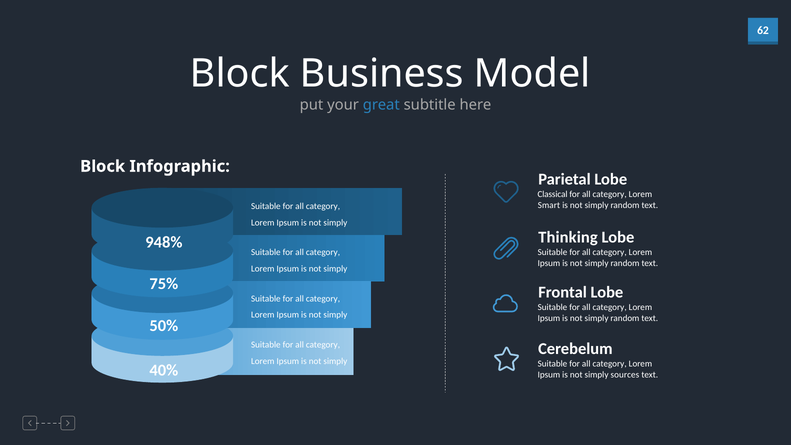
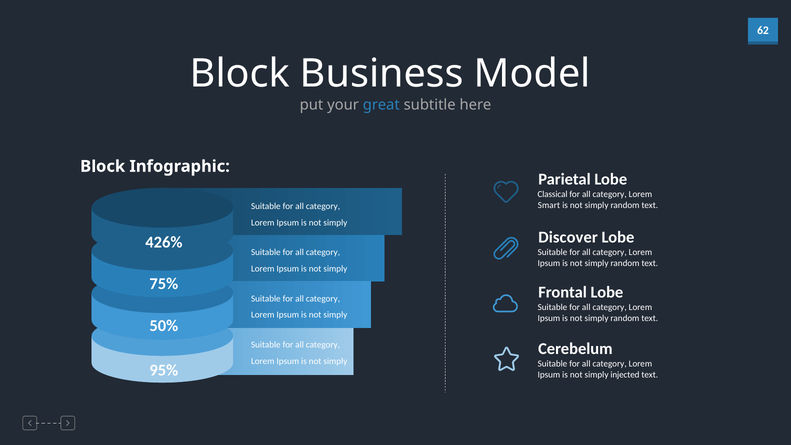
Thinking: Thinking -> Discover (568, 237)
948%: 948% -> 426% (164, 242)
40%: 40% -> 95% (164, 370)
sources: sources -> injected (625, 375)
